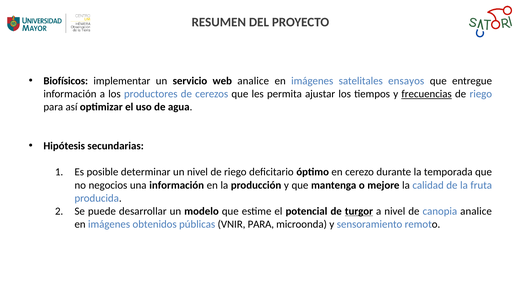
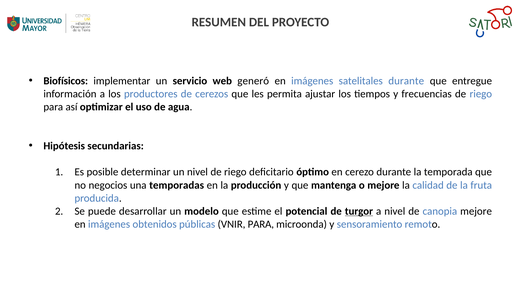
web analice: analice -> generó (253, 81)
satelitales ensayos: ensayos -> durante (406, 81)
frecuencias underline: present -> none (427, 94)
una información: información -> temporadas (177, 185)
canopia analice: analice -> mejore (476, 211)
